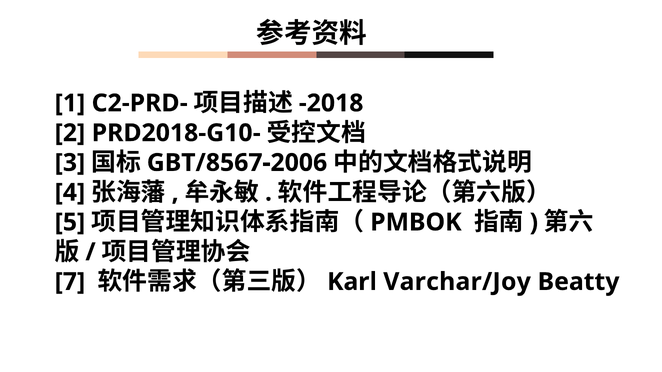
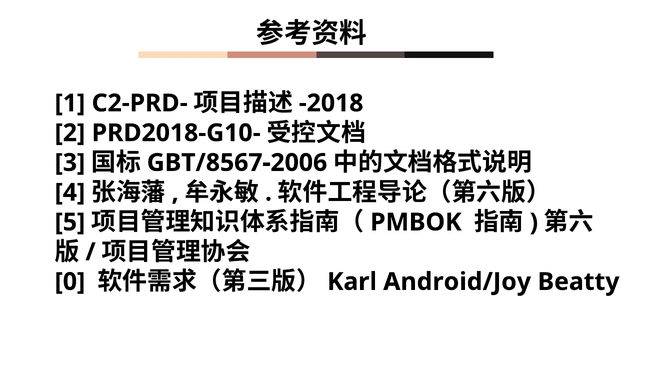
7: 7 -> 0 (70, 282)
Varchar/Joy: Varchar/Joy -> Android/Joy (457, 282)
